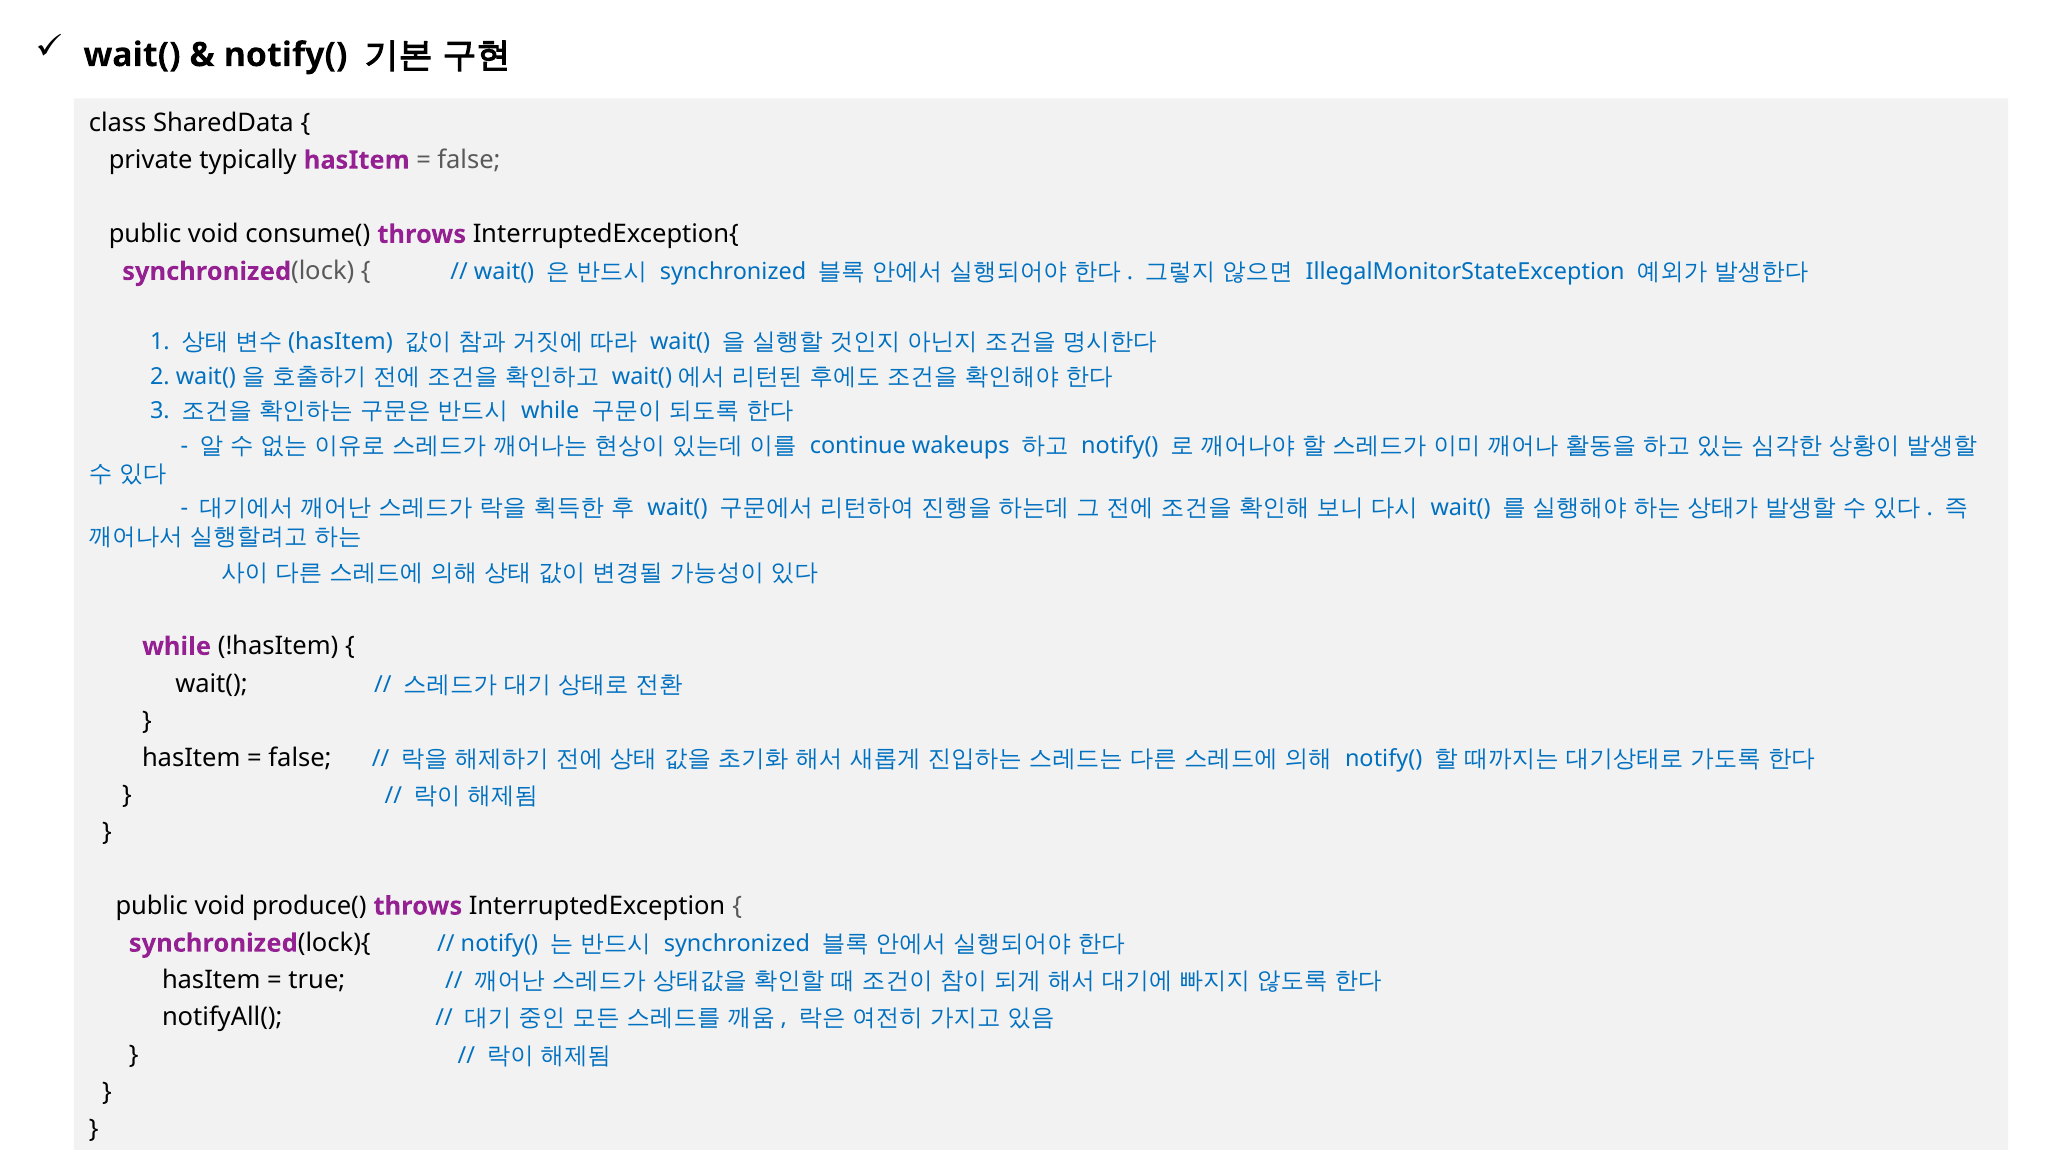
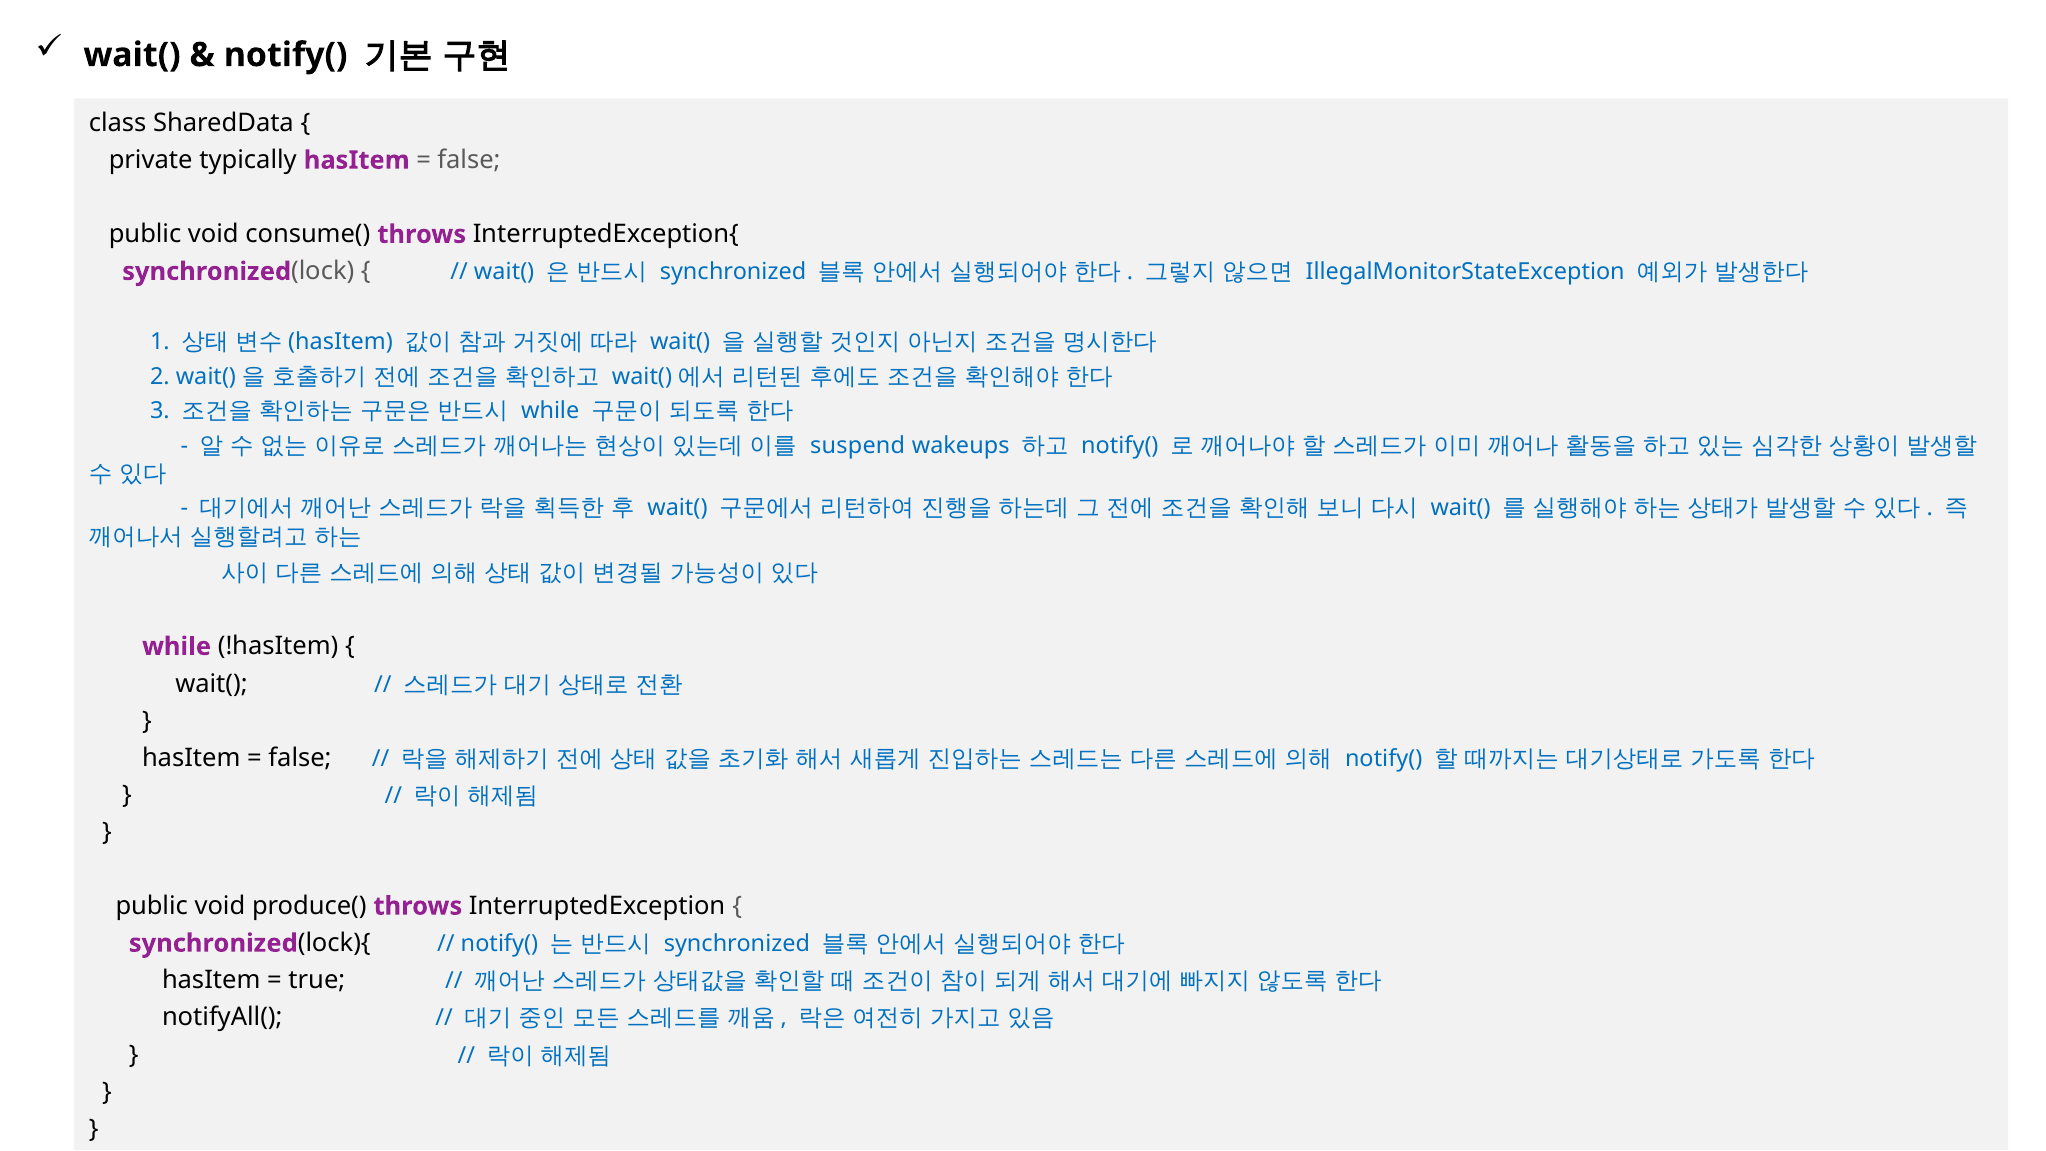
continue: continue -> suspend (858, 445)
